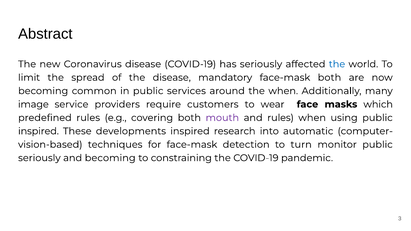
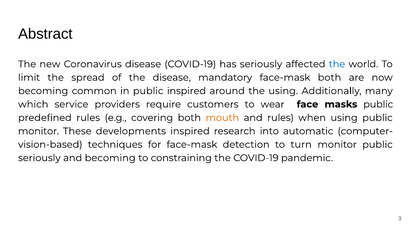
public services: services -> inspired (186, 91)
the when: when -> using (283, 91)
image: image -> which (33, 104)
masks which: which -> public (378, 104)
mouth colour: purple -> orange (222, 118)
inspired: inspired -> monitor (38, 131)
